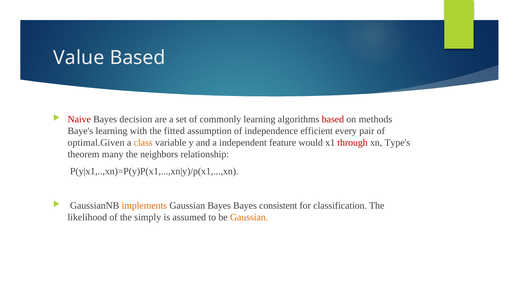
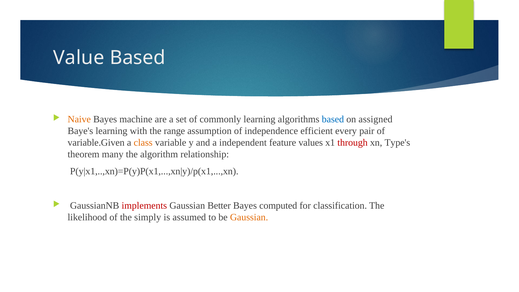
Naive colour: red -> orange (79, 119)
decision: decision -> machine (136, 119)
based colour: red -> blue (333, 119)
methods: methods -> assigned (376, 119)
fitted: fitted -> range (174, 131)
optimal.Given: optimal.Given -> variable.Given (96, 143)
would: would -> values (311, 143)
neighbors: neighbors -> algorithm (159, 154)
implements colour: orange -> red (144, 206)
Gaussian Bayes: Bayes -> Better (219, 206)
consistent: consistent -> computed (278, 206)
